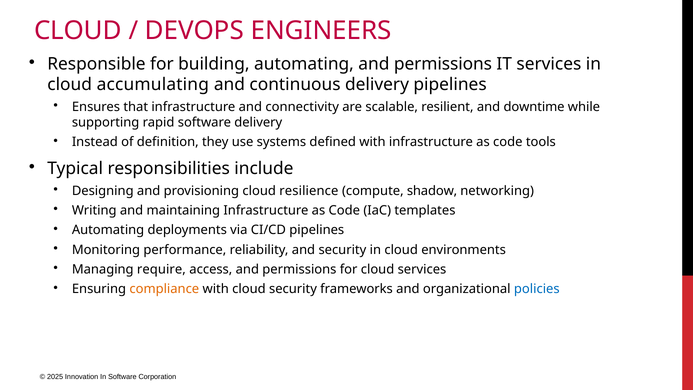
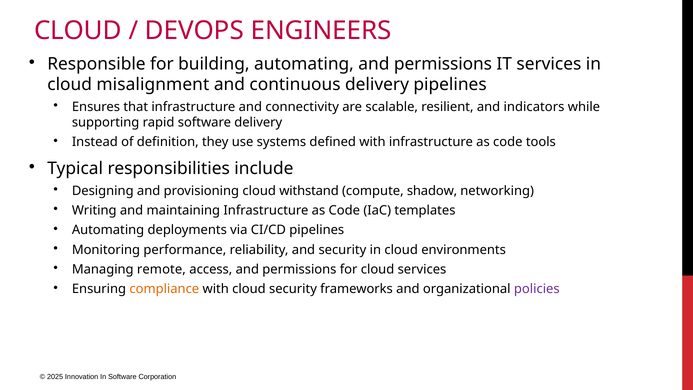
accumulating: accumulating -> misalignment (153, 85)
downtime: downtime -> indicators (534, 107)
resilience: resilience -> withstand (309, 191)
require: require -> remote (161, 269)
policies colour: blue -> purple (537, 289)
